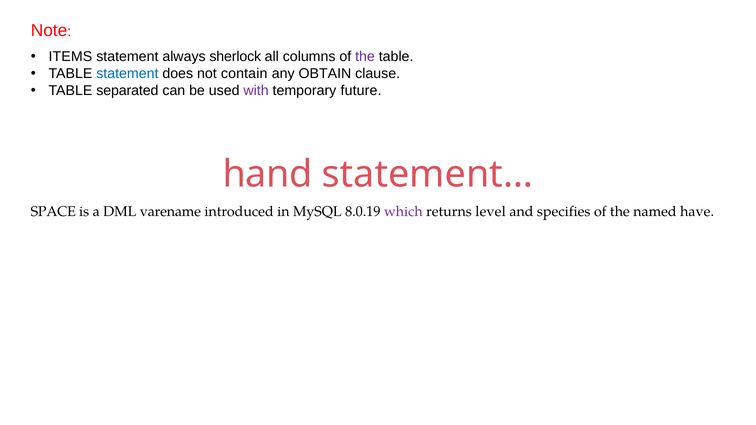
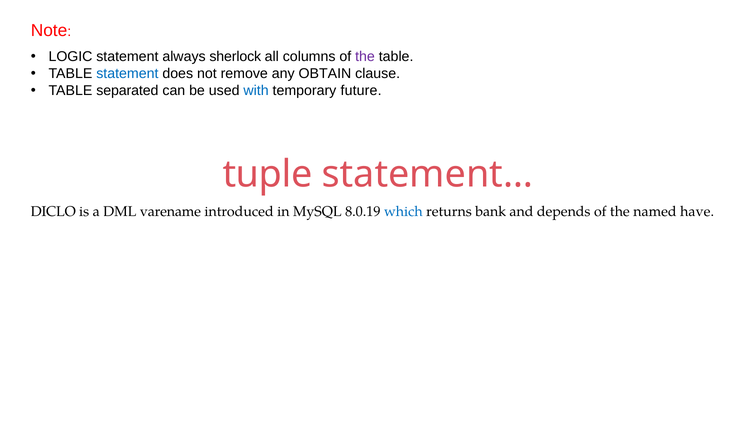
ITEMS: ITEMS -> LOGIC (70, 57)
contain: contain -> remove (244, 74)
with colour: purple -> blue (256, 91)
hand: hand -> tuple (268, 175)
SPACE: SPACE -> DICLO (53, 211)
which colour: purple -> blue (403, 211)
level: level -> bank (491, 211)
specifies: specifies -> depends (564, 211)
